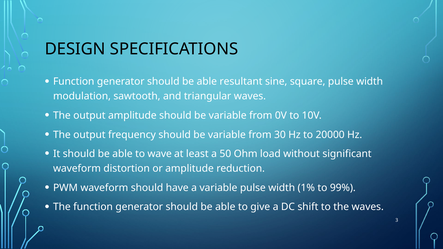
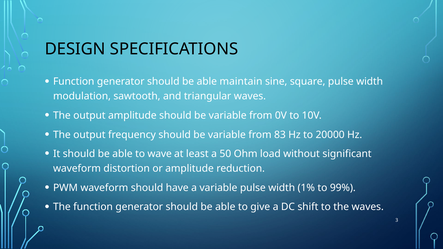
resultant: resultant -> maintain (241, 82)
30: 30 -> 83 (280, 135)
